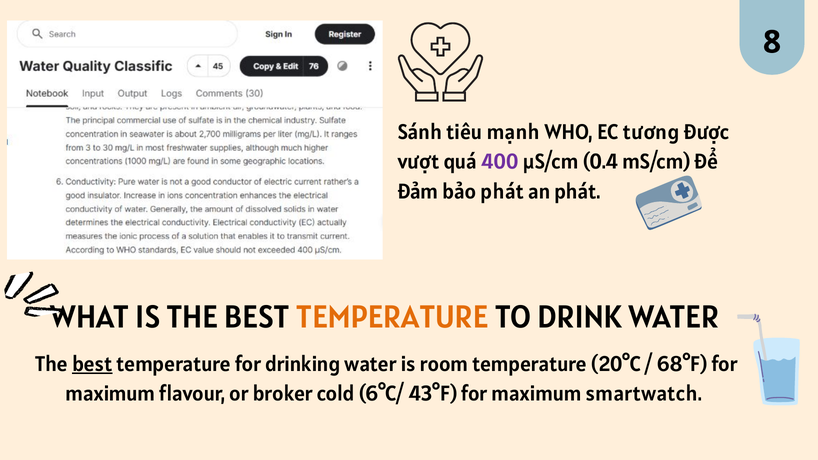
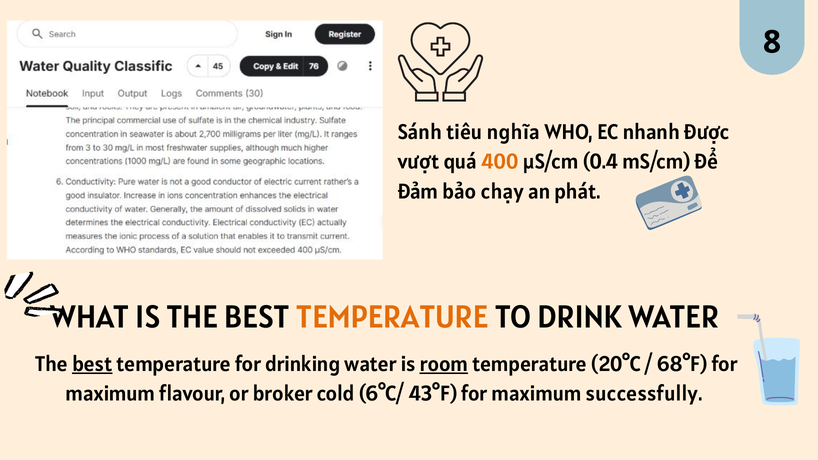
mạnh: mạnh -> nghĩa (513, 132)
tương: tương -> nhanh (651, 132)
400 colour: purple -> orange (500, 162)
bảo phát: phát -> chạy (502, 192)
room underline: none -> present (444, 364)
smartwatch: smartwatch -> successfully (644, 394)
